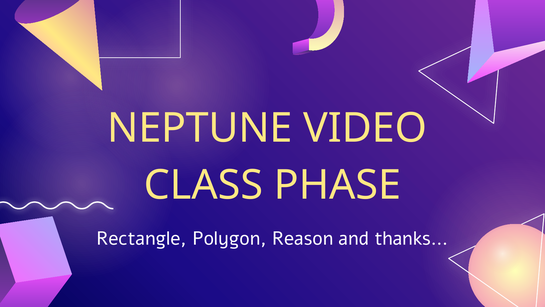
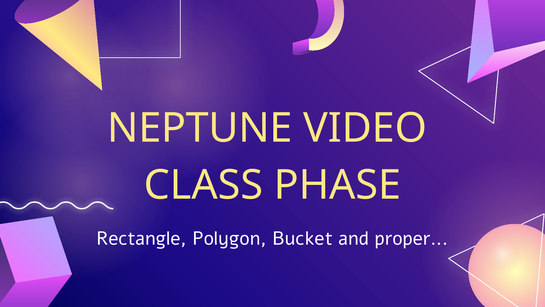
Reason: Reason -> Bucket (303, 238)
thanks: thanks -> proper (411, 238)
